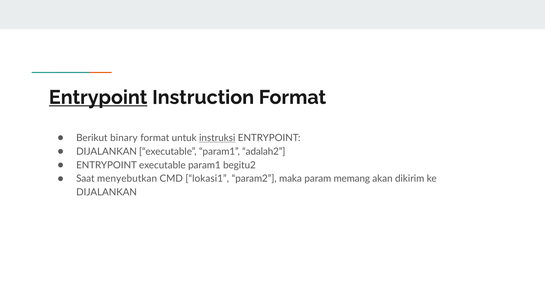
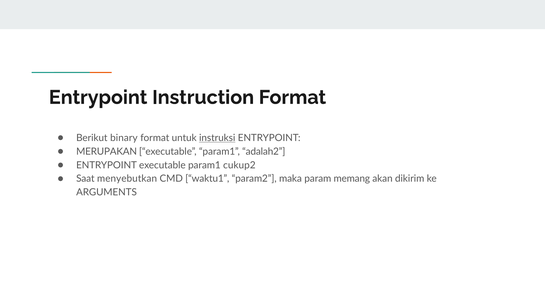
Entrypoint underline: present -> none (98, 97)
DIJALANKAN: DIJALANKAN -> MERUPAKAN (107, 151)
begitu2: begitu2 -> cukup2 (239, 165)
lokasi1: lokasi1 -> waktu1 (207, 178)
DIJALANKAN: DIJALANKAN -> ARGUMENTS (107, 192)
